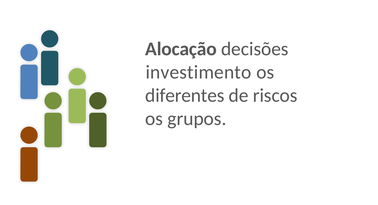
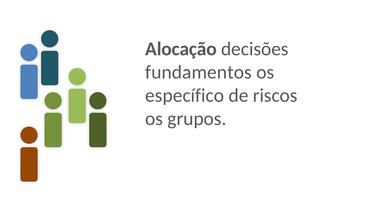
investimento: investimento -> fundamentos (199, 72)
diferentes: diferentes -> específico (185, 95)
